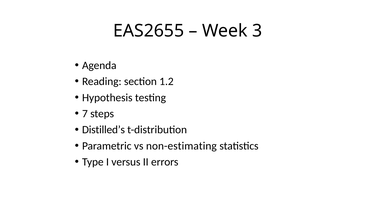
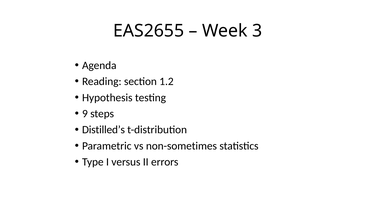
7: 7 -> 9 (85, 114)
non-estimating: non-estimating -> non-sometimes (181, 146)
